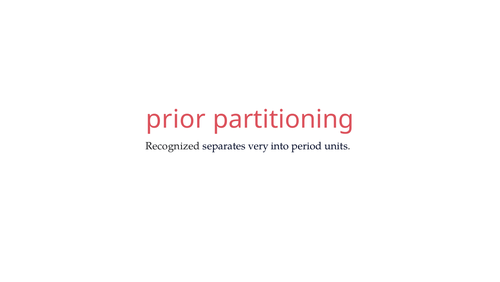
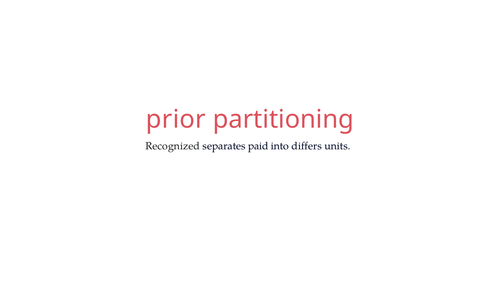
very: very -> paid (258, 146)
period: period -> differs (307, 146)
